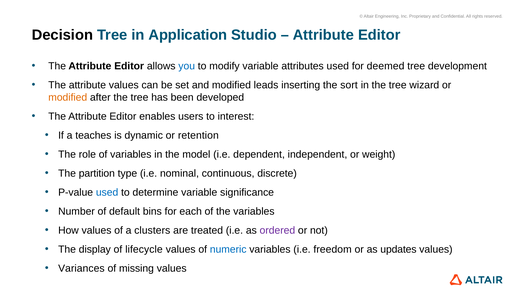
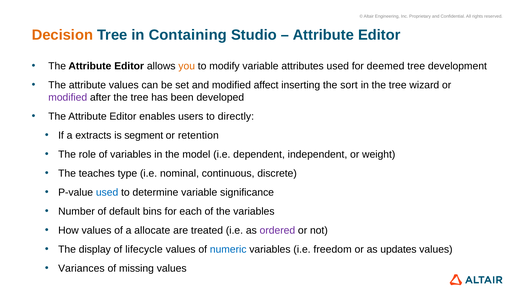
Decision colour: black -> orange (62, 35)
Application: Application -> Containing (188, 35)
you colour: blue -> orange (187, 66)
leads: leads -> affect (266, 85)
modified colour: orange -> purple (68, 97)
interest: interest -> directly (236, 116)
teaches: teaches -> extracts (93, 135)
dynamic: dynamic -> segment (144, 135)
partition: partition -> teaches (97, 173)
clusters: clusters -> allocate (152, 230)
